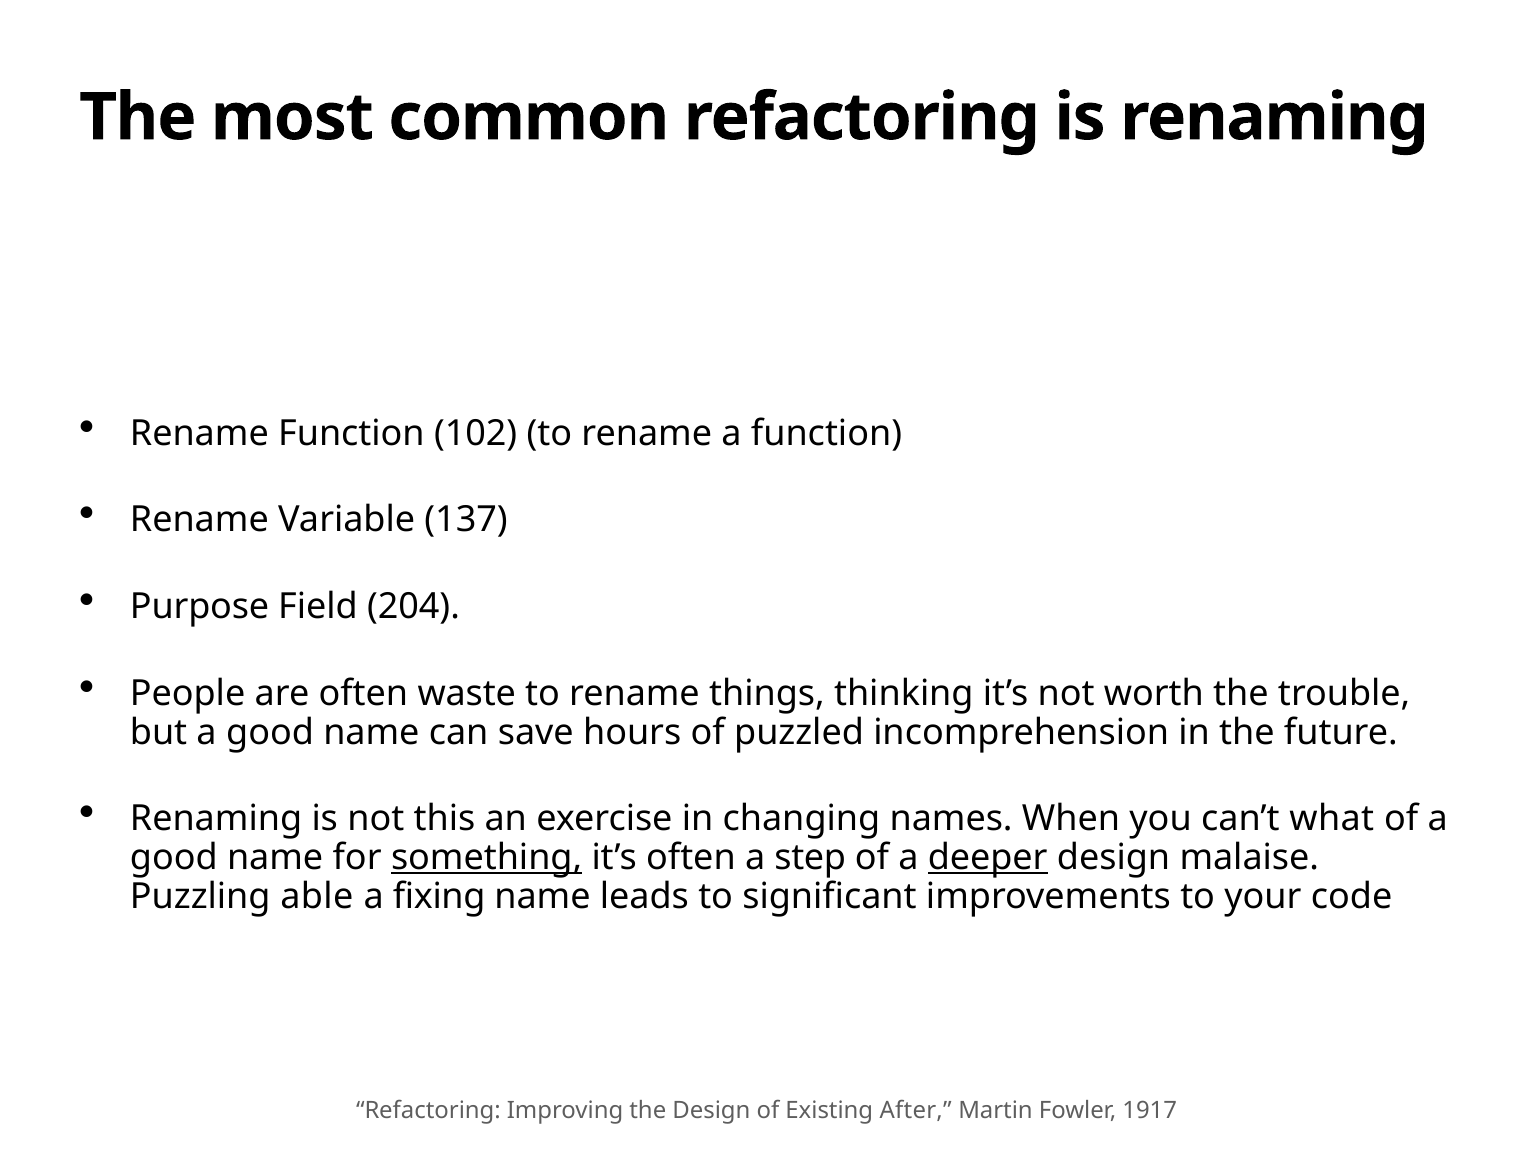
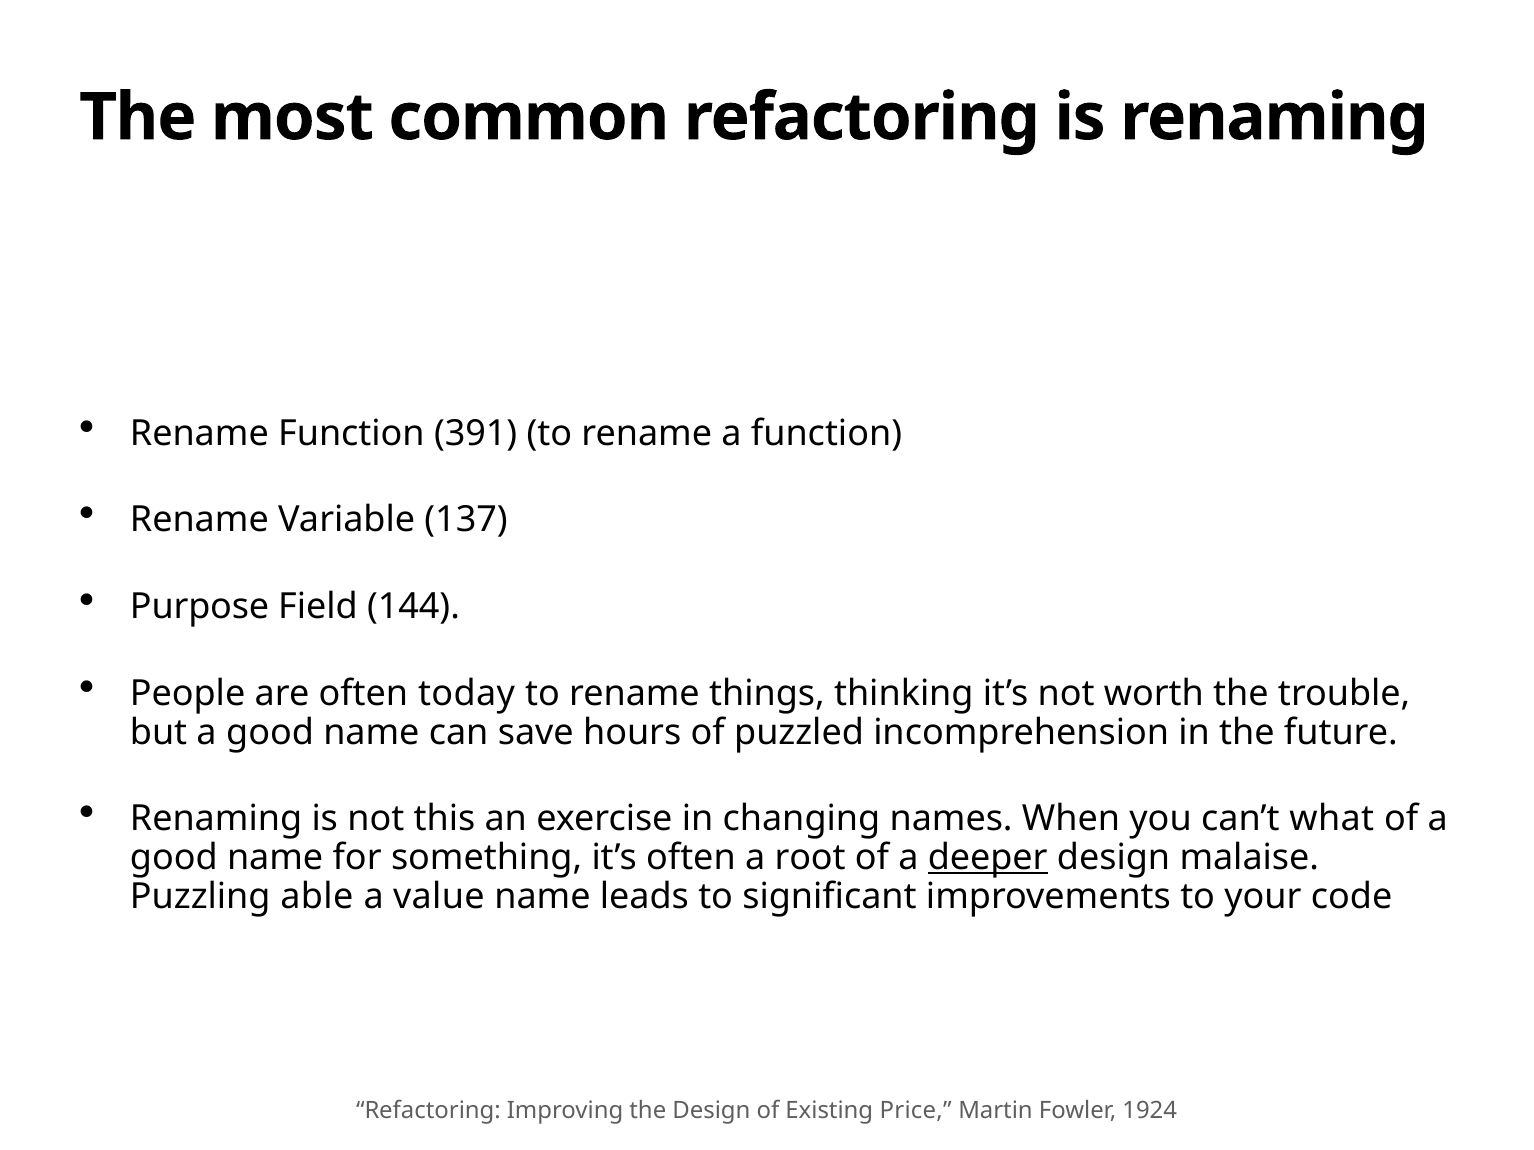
102: 102 -> 391 (476, 434)
204: 204 -> 144 (413, 607)
waste: waste -> today (466, 694)
something underline: present -> none (487, 858)
step: step -> root (810, 858)
fixing: fixing -> value (439, 897)
After: After -> Price (916, 1111)
1917: 1917 -> 1924 (1150, 1111)
